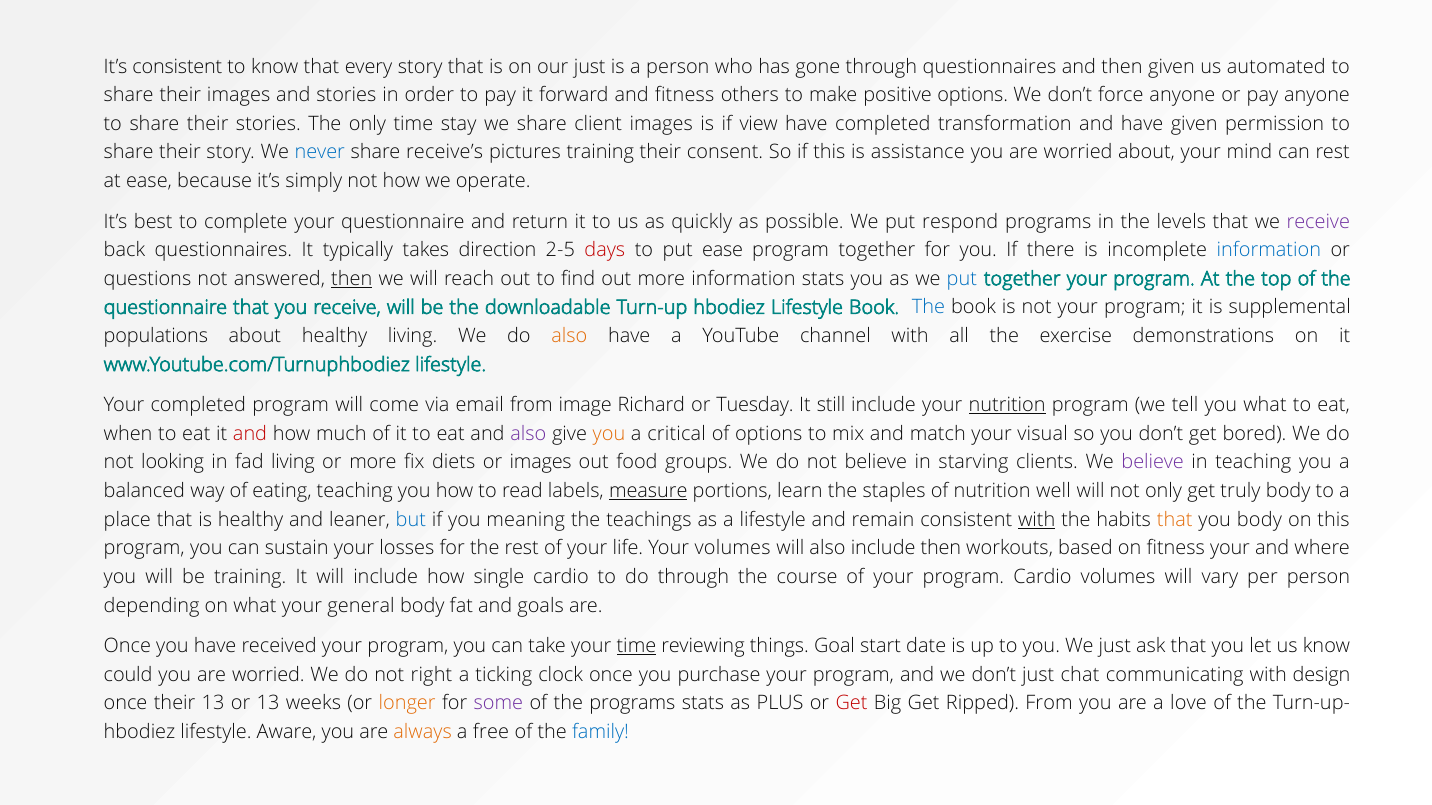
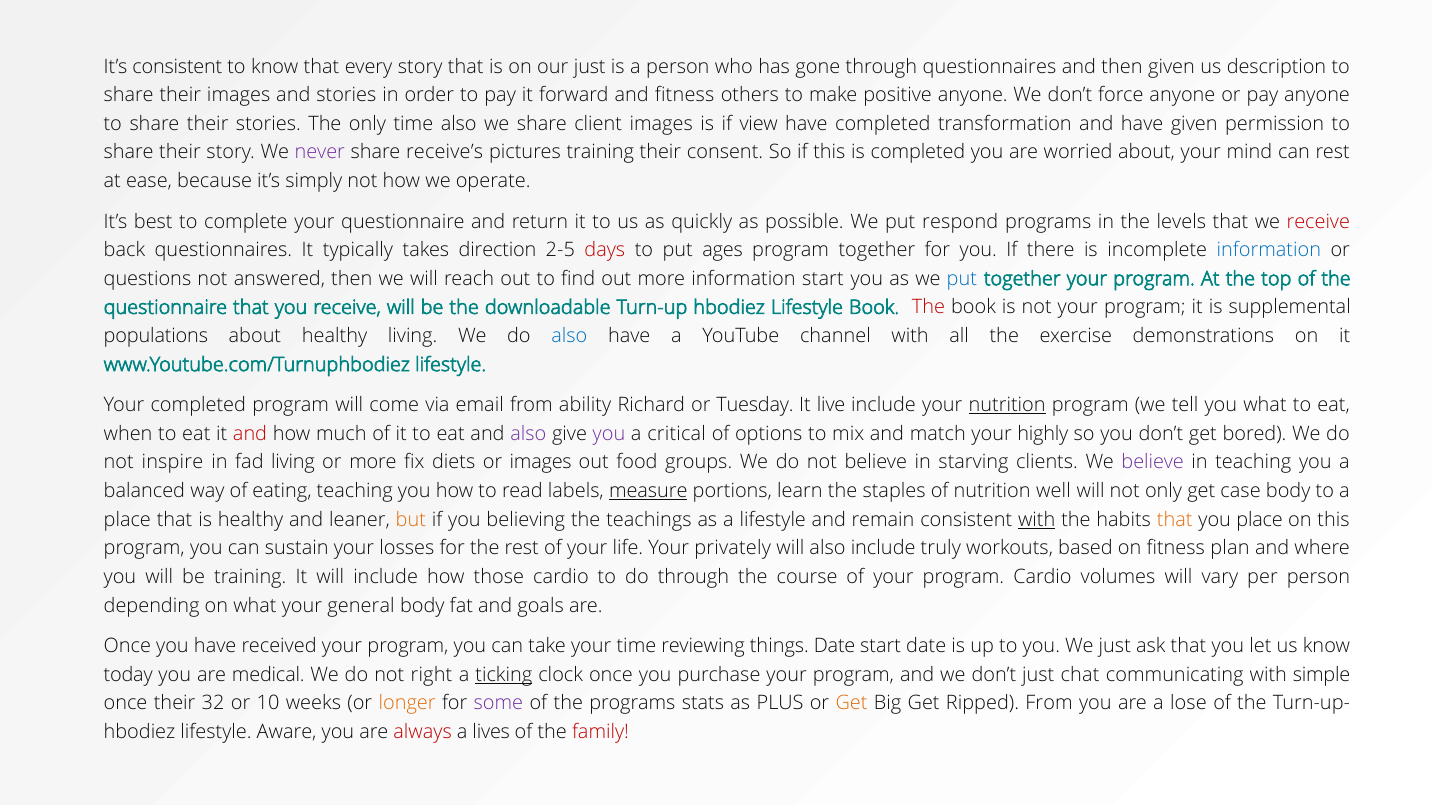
automated: automated -> description (1276, 66)
positive options: options -> anyone (973, 95)
time stay: stay -> also (459, 124)
never colour: blue -> purple (320, 152)
is assistance: assistance -> completed (918, 152)
receive colour: purple -> red (1318, 222)
put ease: ease -> ages (723, 250)
then underline: present -> none (352, 279)
information stats: stats -> start (823, 279)
The colour: blue -> red (928, 308)
also colour: orange -> blue (569, 336)
image: image -> ability (585, 405)
still: still -> live (831, 405)
you colour: orange -> purple (609, 434)
visual: visual -> highly (1043, 434)
looking: looking -> inspire (172, 463)
truly: truly -> case (1241, 491)
but colour: blue -> orange (411, 520)
meaning: meaning -> believing (526, 520)
you body: body -> place (1260, 520)
Your volumes: volumes -> privately (733, 549)
include then: then -> truly (941, 549)
fitness your: your -> plan (1230, 549)
single: single -> those (499, 577)
time underline: present -> none (636, 646)
things Goal: Goal -> Date (835, 646)
could: could -> today (128, 675)
worried: worried -> medical (268, 675)
ticking underline: none -> present (504, 675)
design: design -> simple (1322, 675)
their 13: 13 -> 32 (213, 704)
or 13: 13 -> 10 (268, 704)
Get colour: red -> orange (852, 704)
love: love -> lose (1188, 704)
always colour: orange -> red (423, 732)
free: free -> lives (491, 732)
family colour: blue -> red (601, 732)
